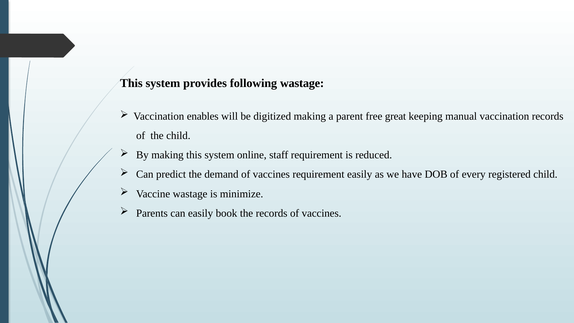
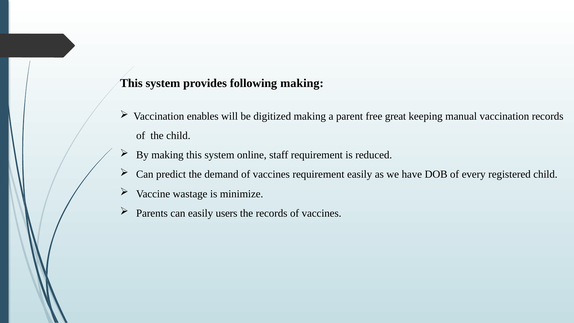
following wastage: wastage -> making (302, 83)
book: book -> users (227, 213)
